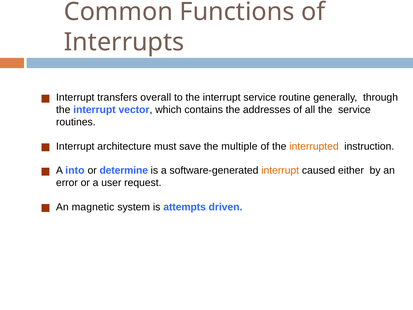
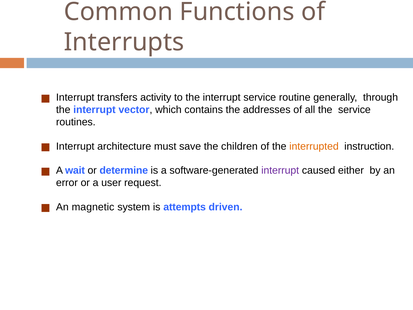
overall: overall -> activity (156, 97)
multiple: multiple -> children (239, 146)
into: into -> wait (75, 170)
interrupt colour: orange -> purple (280, 170)
